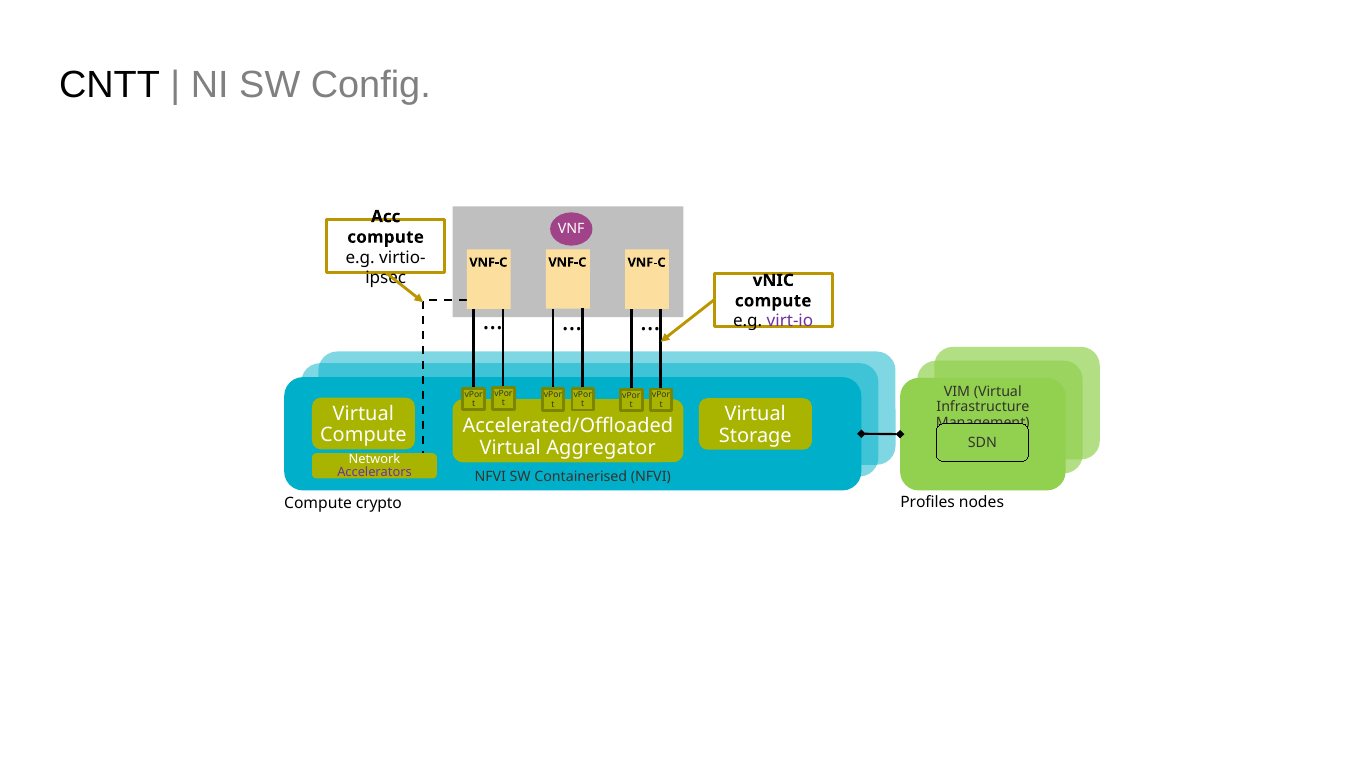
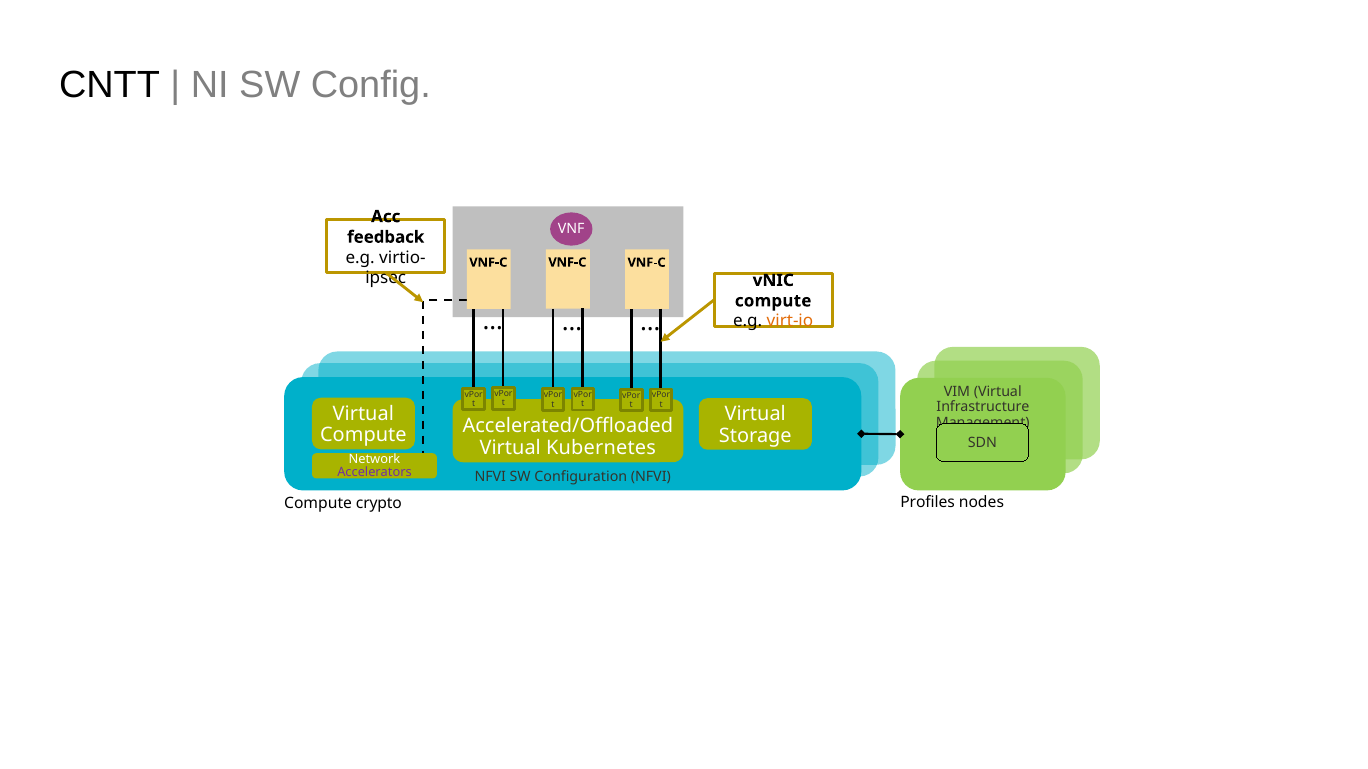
compute: compute -> feedback (386, 237)
virt-io colour: purple -> orange (790, 322)
Aggregator: Aggregator -> Kubernetes (601, 448)
Containerised: Containerised -> Configuration (581, 477)
